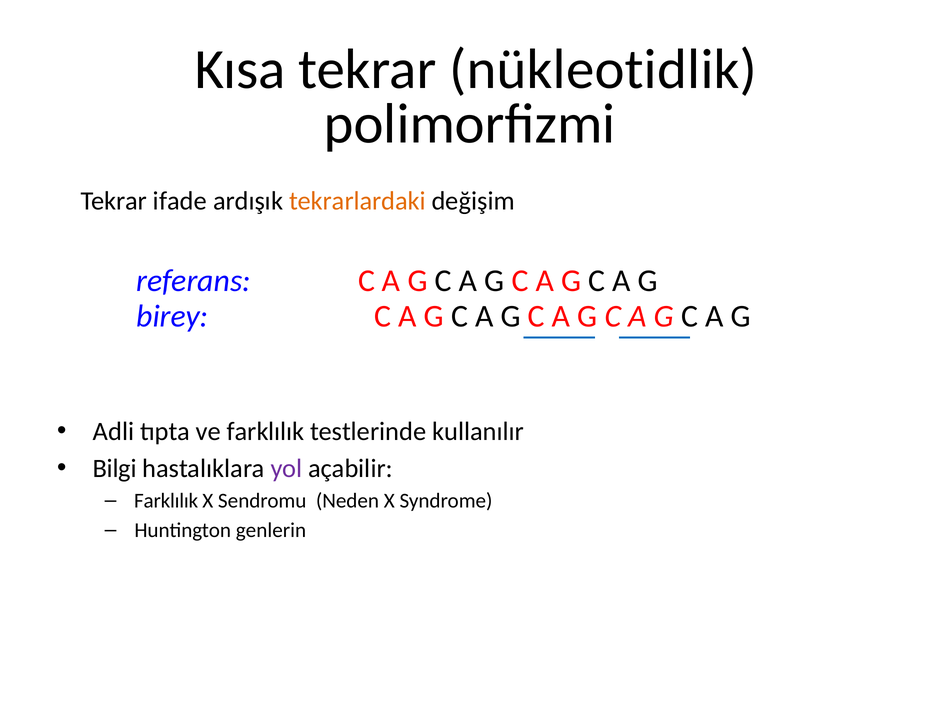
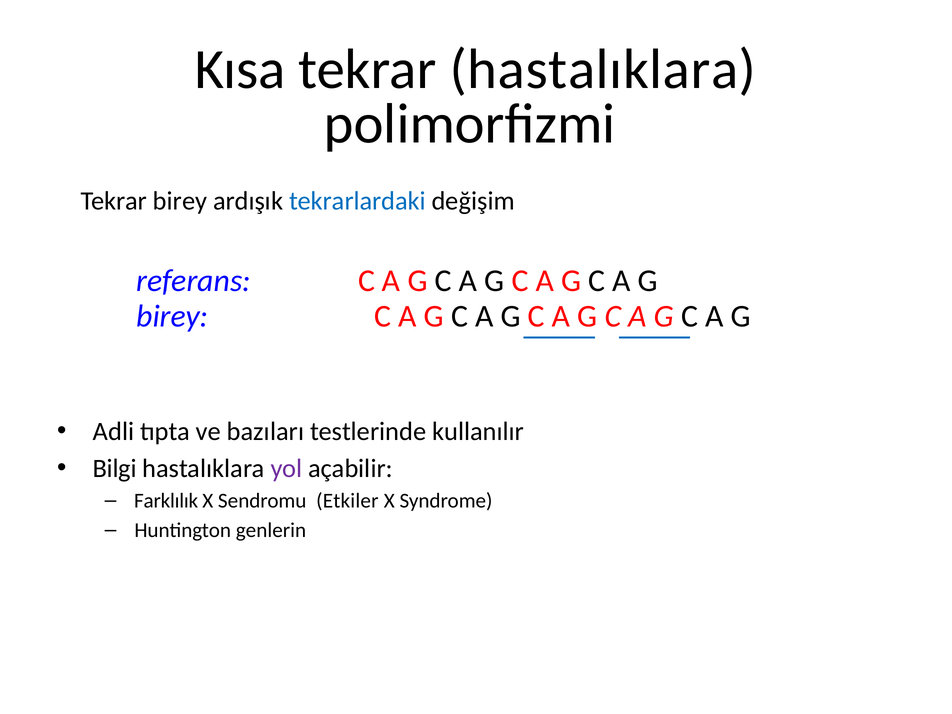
tekrar nükleotidlik: nükleotidlik -> hastalıklara (603, 69)
Tekrar ifade: ifade -> birey (180, 201)
tekrarlardaki colour: orange -> blue (357, 201)
ve farklılık: farklılık -> bazıları (265, 431)
Neden: Neden -> Etkiler (347, 501)
